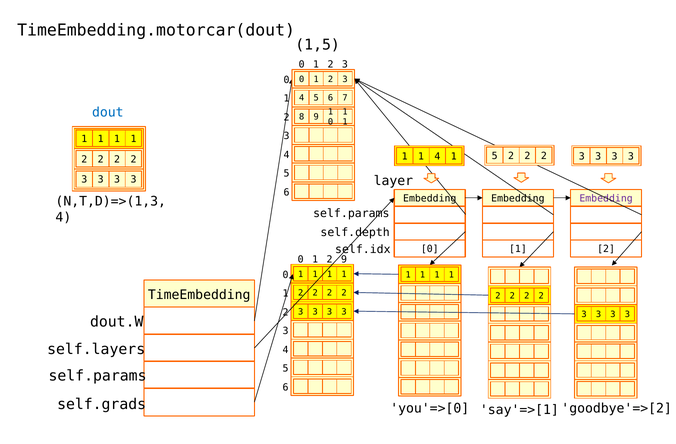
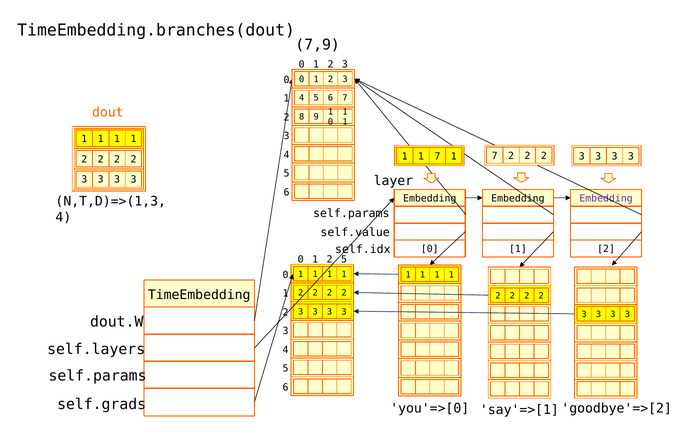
TimeEmbedding.motorcar(dout: TimeEmbedding.motorcar(dout -> TimeEmbedding.branches(dout (156, 30)
1,5: 1,5 -> 7,9 (318, 45)
dout colour: blue -> orange (108, 112)
1 1 4: 4 -> 7 (437, 156)
5: 5 -> 7 (495, 156)
self.depth: self.depth -> self.value (355, 233)
2 9: 9 -> 5 (344, 260)
